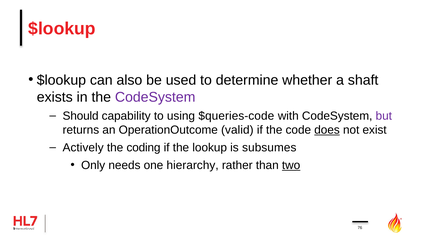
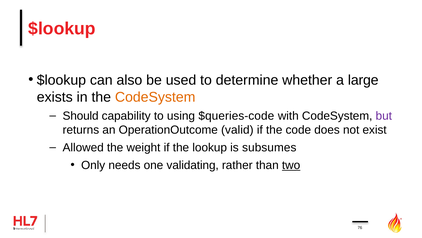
shaft: shaft -> large (363, 80)
CodeSystem colour: purple -> orange (155, 97)
does underline: present -> none (327, 130)
Actively: Actively -> Allowed (83, 147)
coding: coding -> weight (143, 147)
hierarchy: hierarchy -> validating (193, 165)
